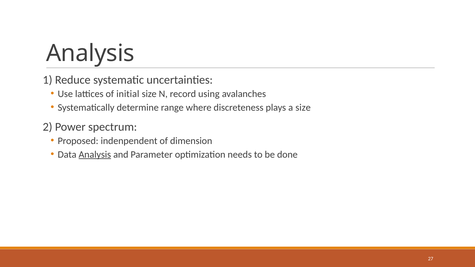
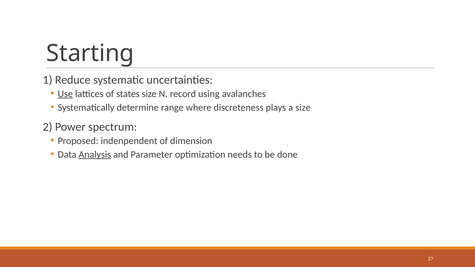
Analysis: Analysis -> Starting (90, 53)
Use underline: none -> present (65, 94)
initial: initial -> states (128, 94)
